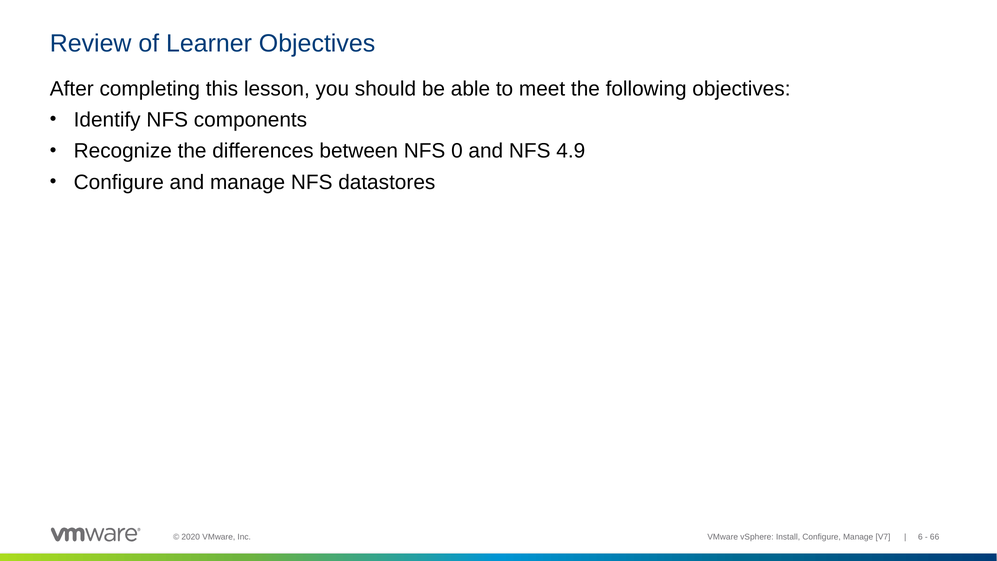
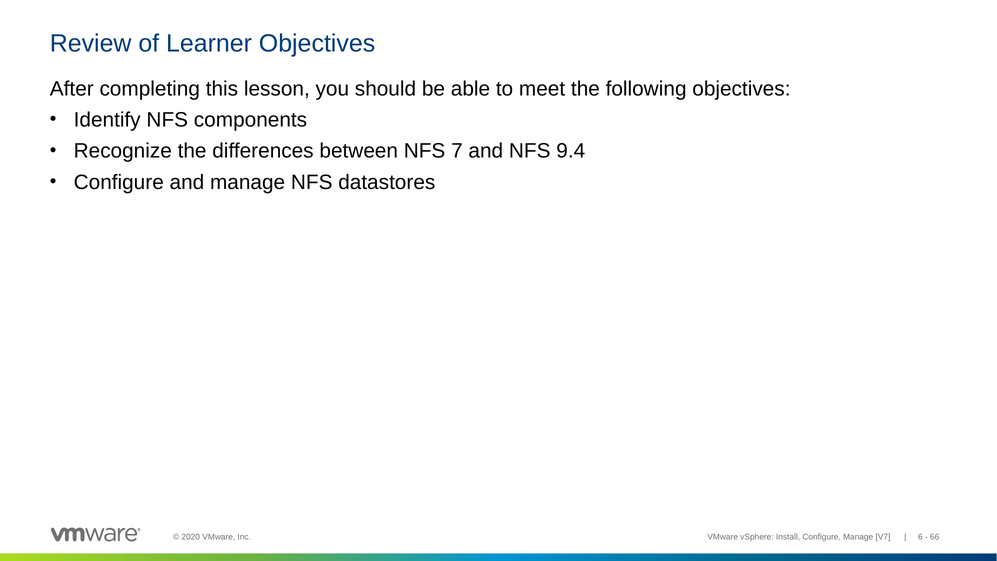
0: 0 -> 7 (457, 151)
4.9: 4.9 -> 9.4 (571, 151)
